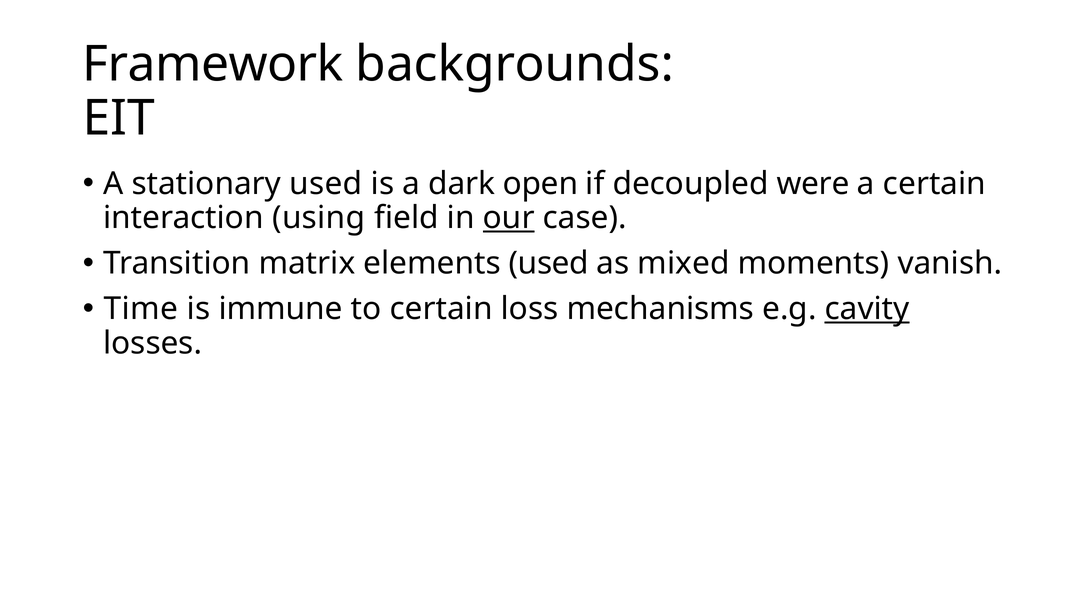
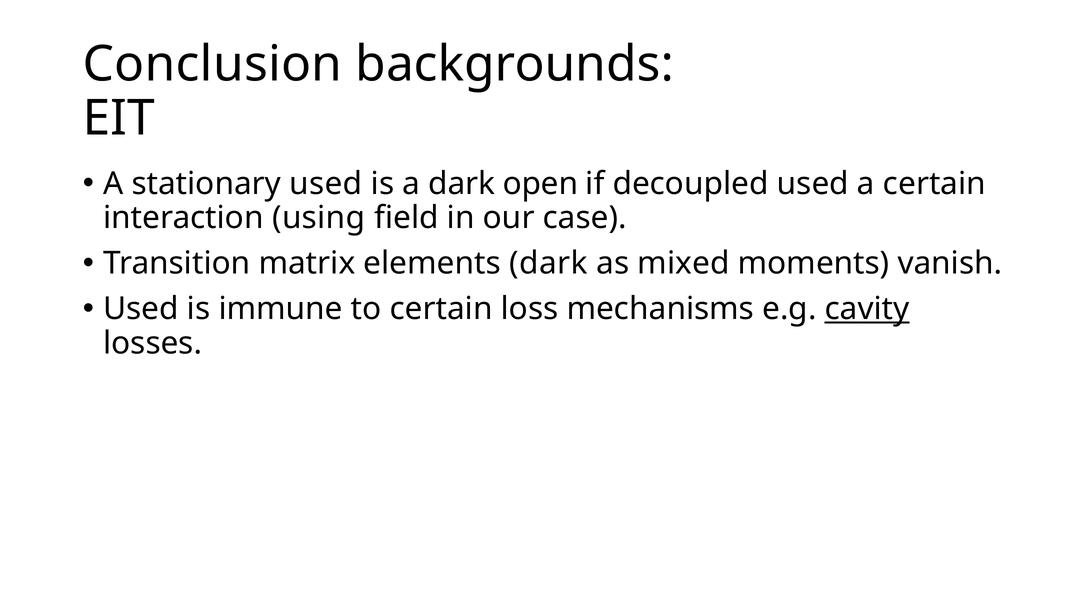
Framework: Framework -> Conclusion (213, 64)
decoupled were: were -> used (813, 184)
our underline: present -> none (509, 218)
elements used: used -> dark (548, 263)
Time: Time -> Used (141, 309)
